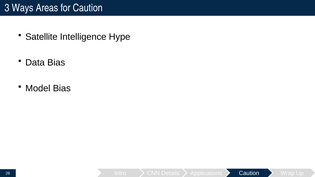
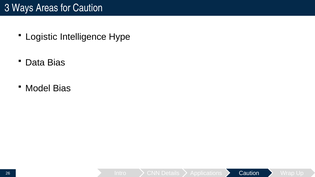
Satellite: Satellite -> Logistic (41, 37)
